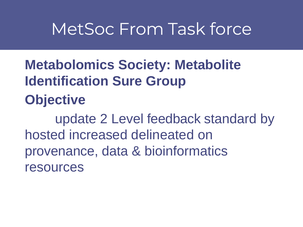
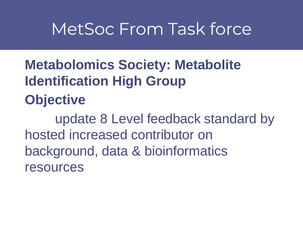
Sure: Sure -> High (127, 81)
2: 2 -> 8 (104, 119)
delineated: delineated -> contributor (163, 135)
provenance: provenance -> background (62, 151)
